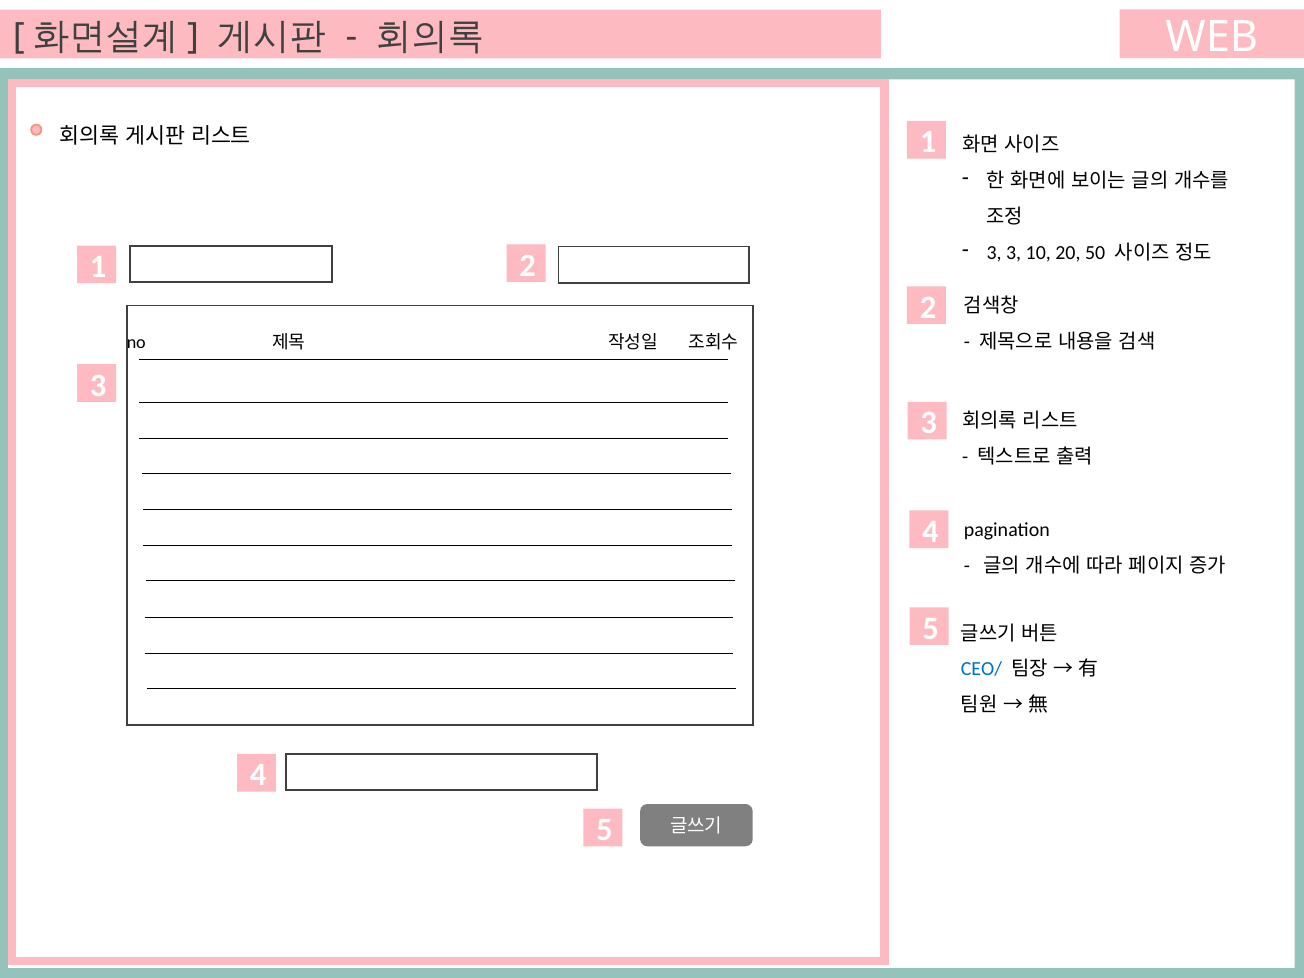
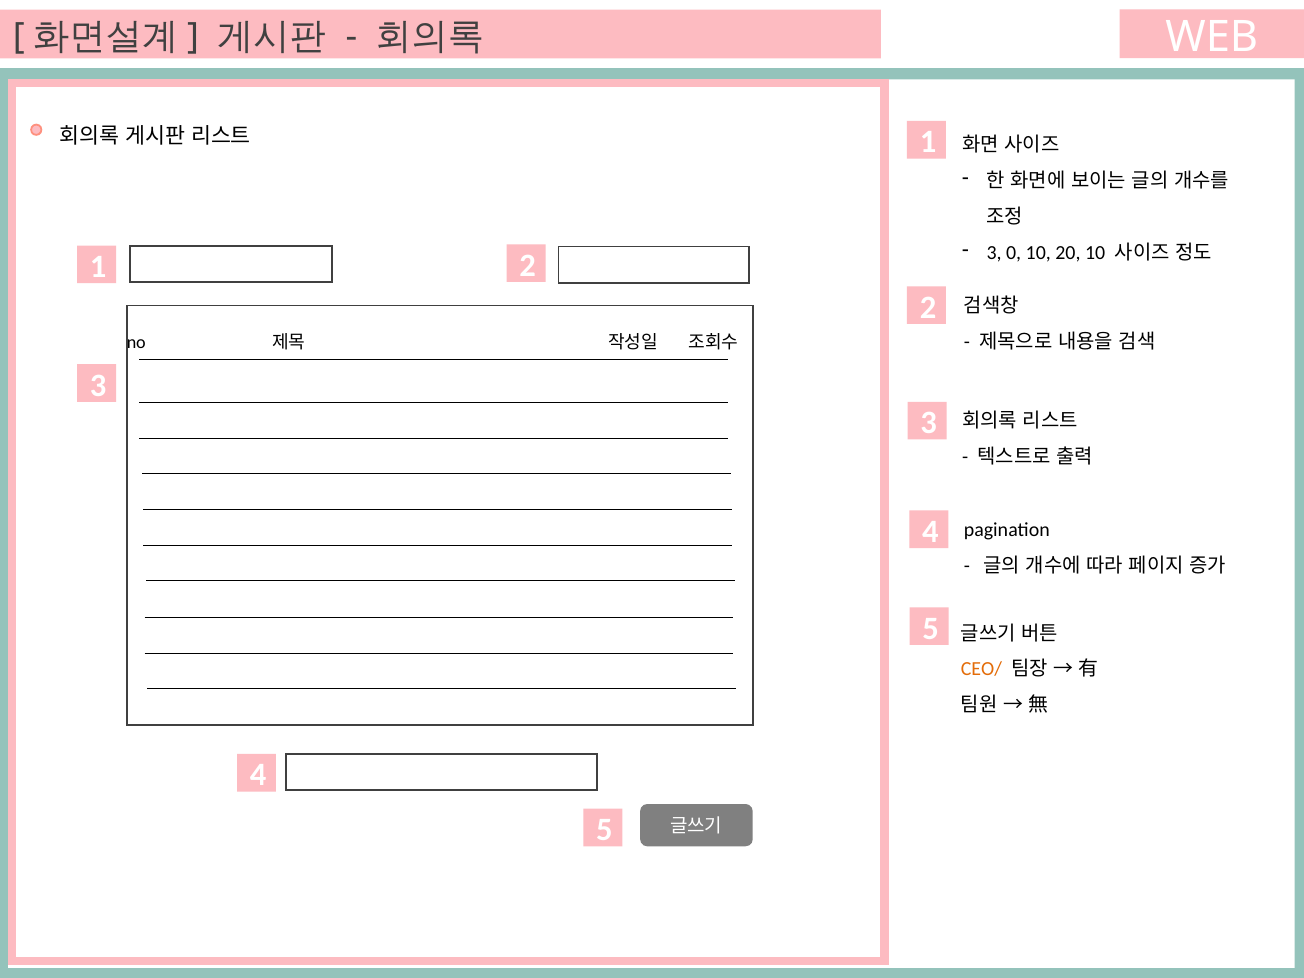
3 3: 3 -> 0 (1014, 253)
20 50: 50 -> 10 (1095, 253)
CEO/ colour: blue -> orange (981, 669)
